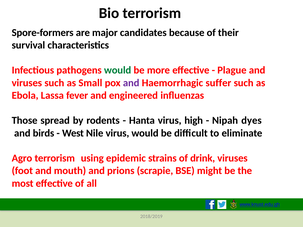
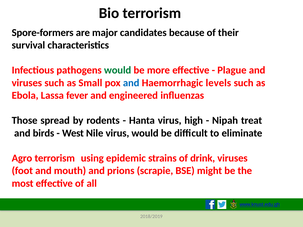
and colour: purple -> blue (131, 83)
suffer: suffer -> levels (218, 83)
dyes: dyes -> treat (252, 121)
